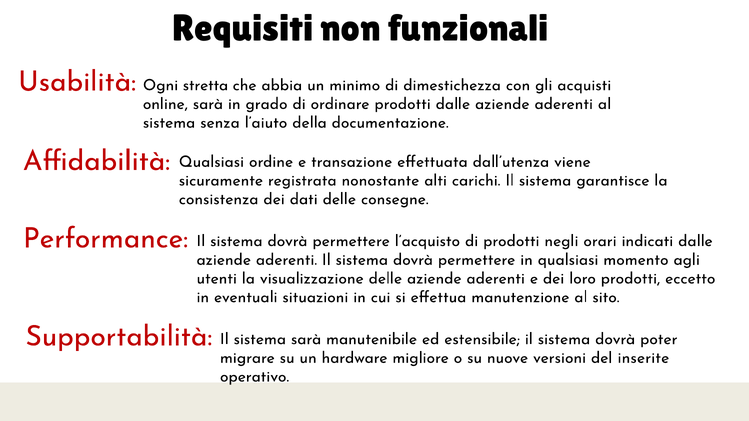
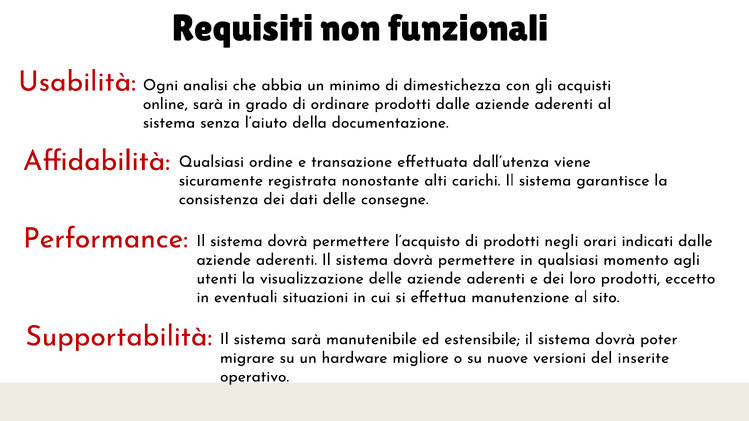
stretta: stretta -> analisi (205, 85)
